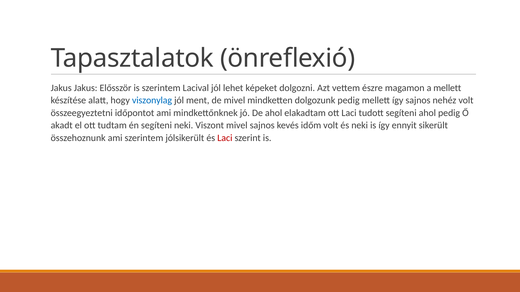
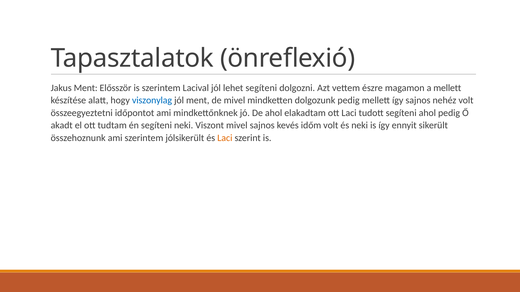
Jakus Jakus: Jakus -> Ment (86, 88)
lehet képeket: képeket -> segíteni (261, 88)
Laci colour: red -> orange (225, 138)
